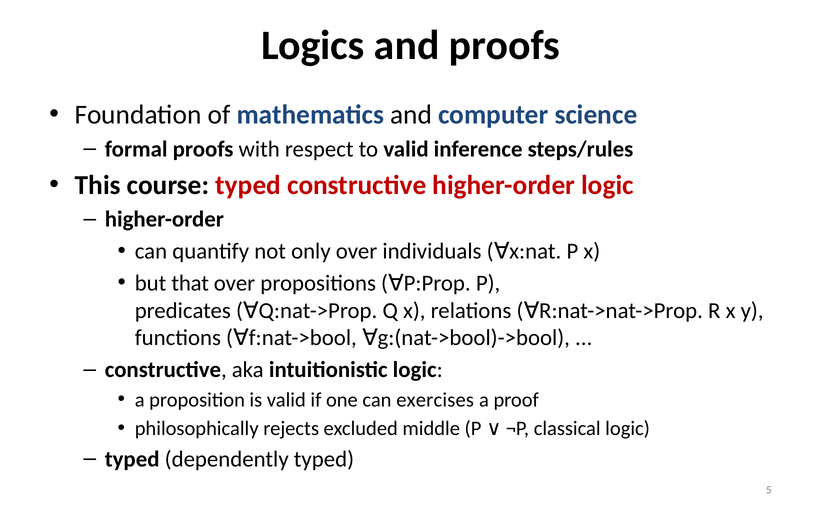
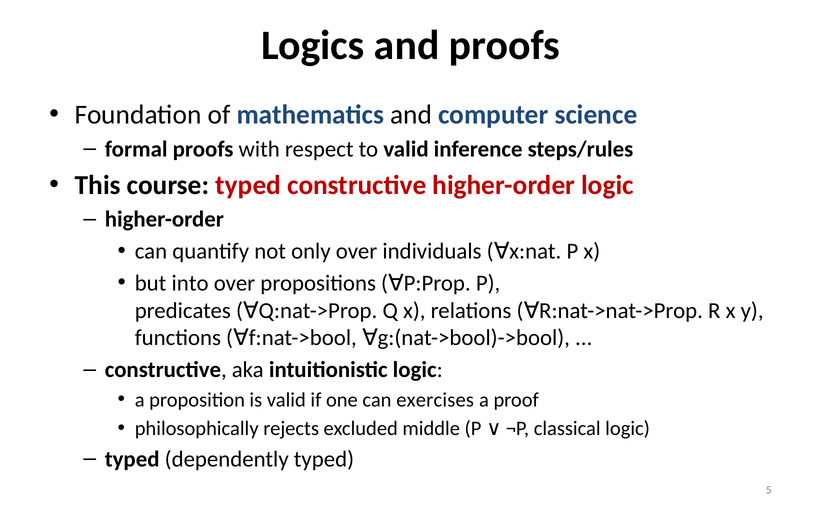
that: that -> into (190, 283)
